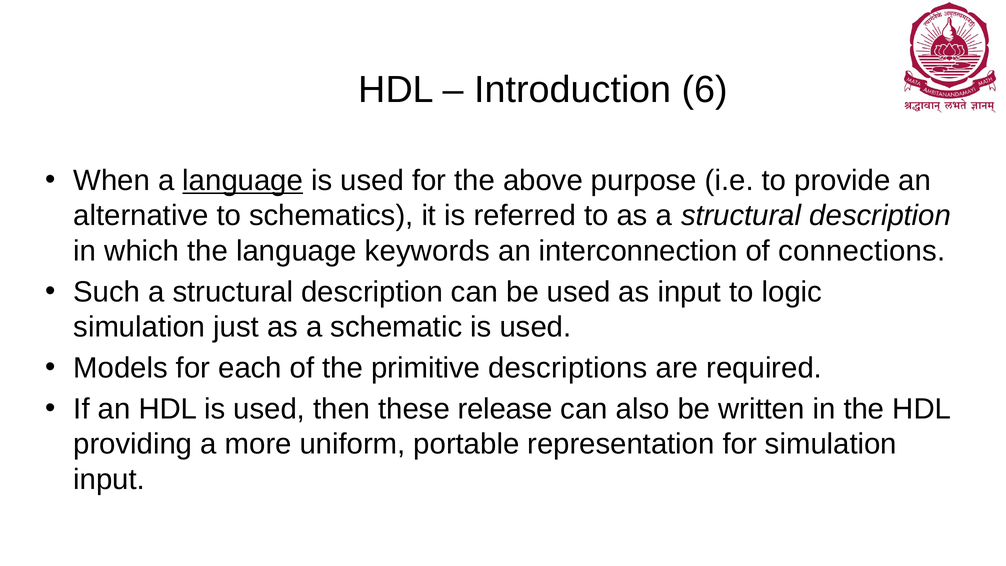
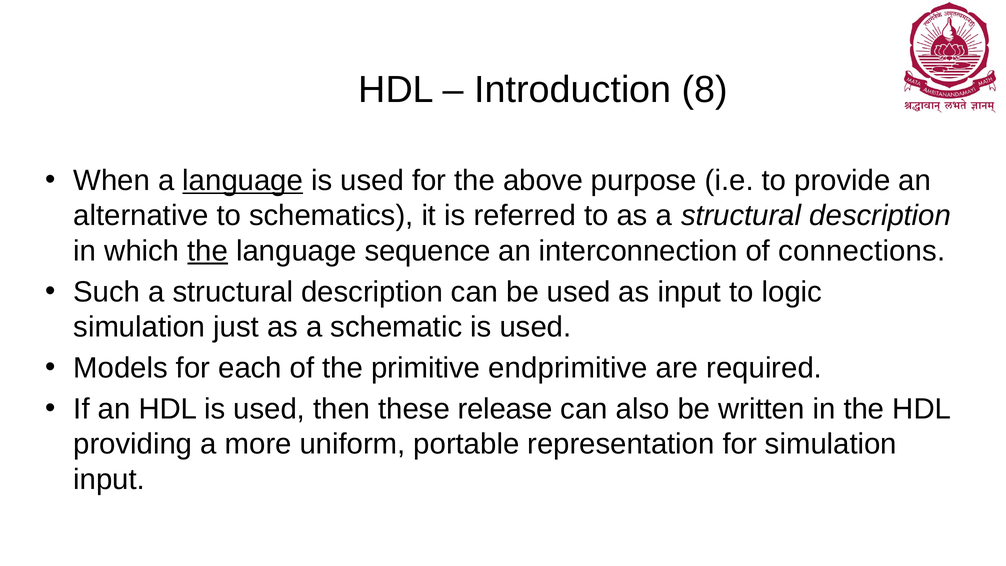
6: 6 -> 8 (705, 90)
the underline: none -> present (208, 251)
keywords: keywords -> sequence (428, 251)
descriptions: descriptions -> endprimitive (568, 368)
